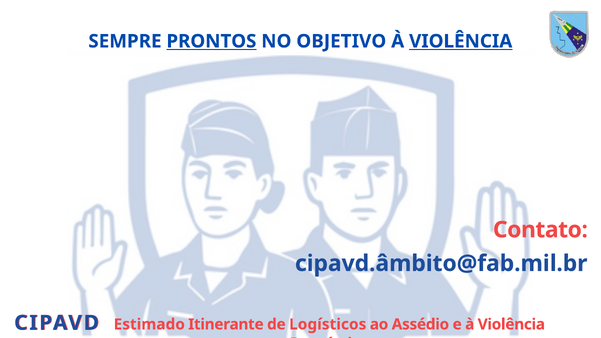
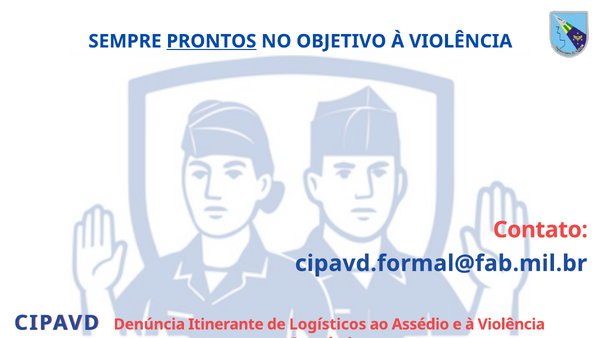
VIOLÊNCIA underline: present -> none (461, 41)
cipavd.âmbito@fab.mil.br: cipavd.âmbito@fab.mil.br -> cipavd.formal@fab.mil.br (441, 264)
Estimado: Estimado -> Denúncia (149, 324)
